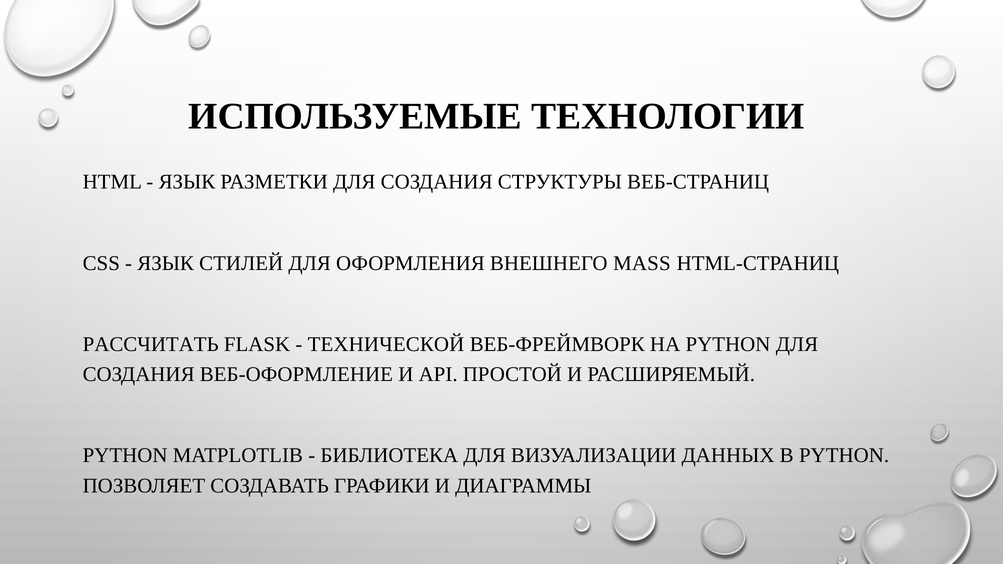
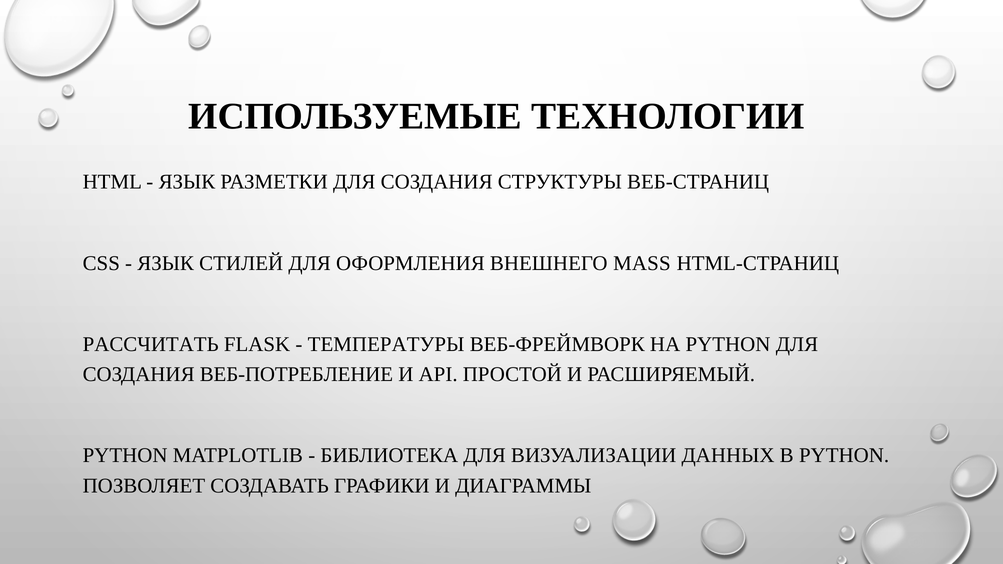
ТЕХНИЧЕСКОЙ: ТЕХНИЧЕСКОЙ -> ТЕМПЕРАТУРЫ (386, 344)
ВЕБ-ОФОРМЛЕНИЕ: ВЕБ-ОФОРМЛЕНИЕ -> ВЕБ-ПОТРЕБЛЕНИЕ (296, 374)
